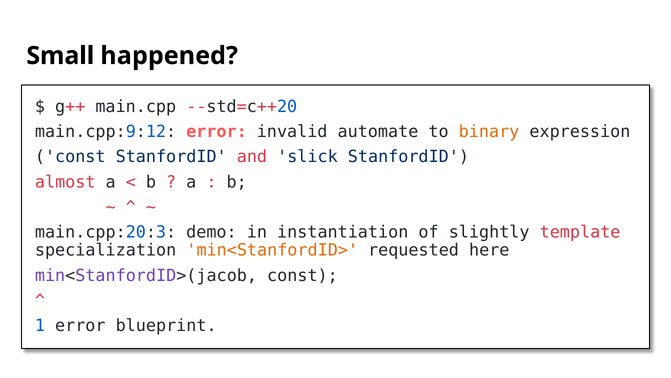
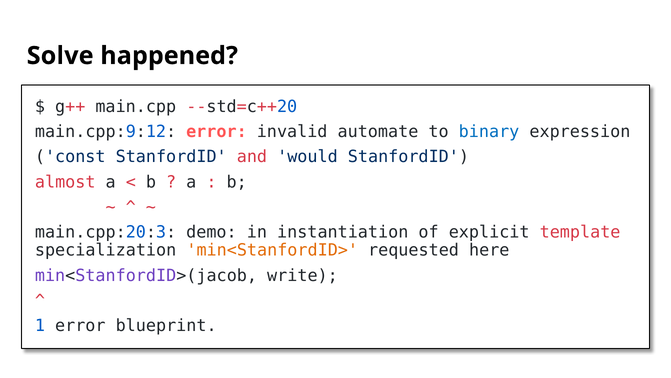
Small: Small -> Solve (60, 56)
binary colour: orange -> blue (489, 131)
slick: slick -> would (307, 157)
slightly: slightly -> explicit (489, 232)
min<StanfordID>(jacob const: const -> write (302, 275)
